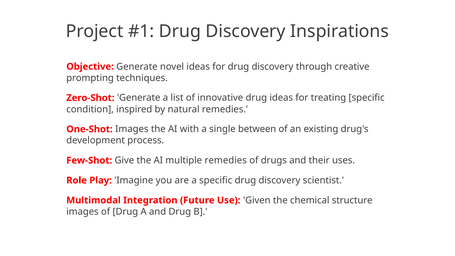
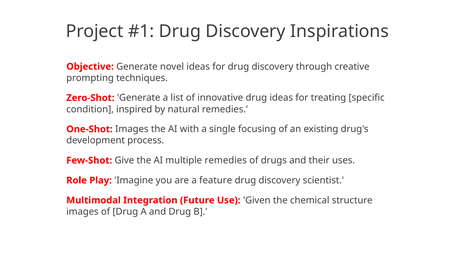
between: between -> focusing (257, 129)
a specific: specific -> feature (216, 180)
